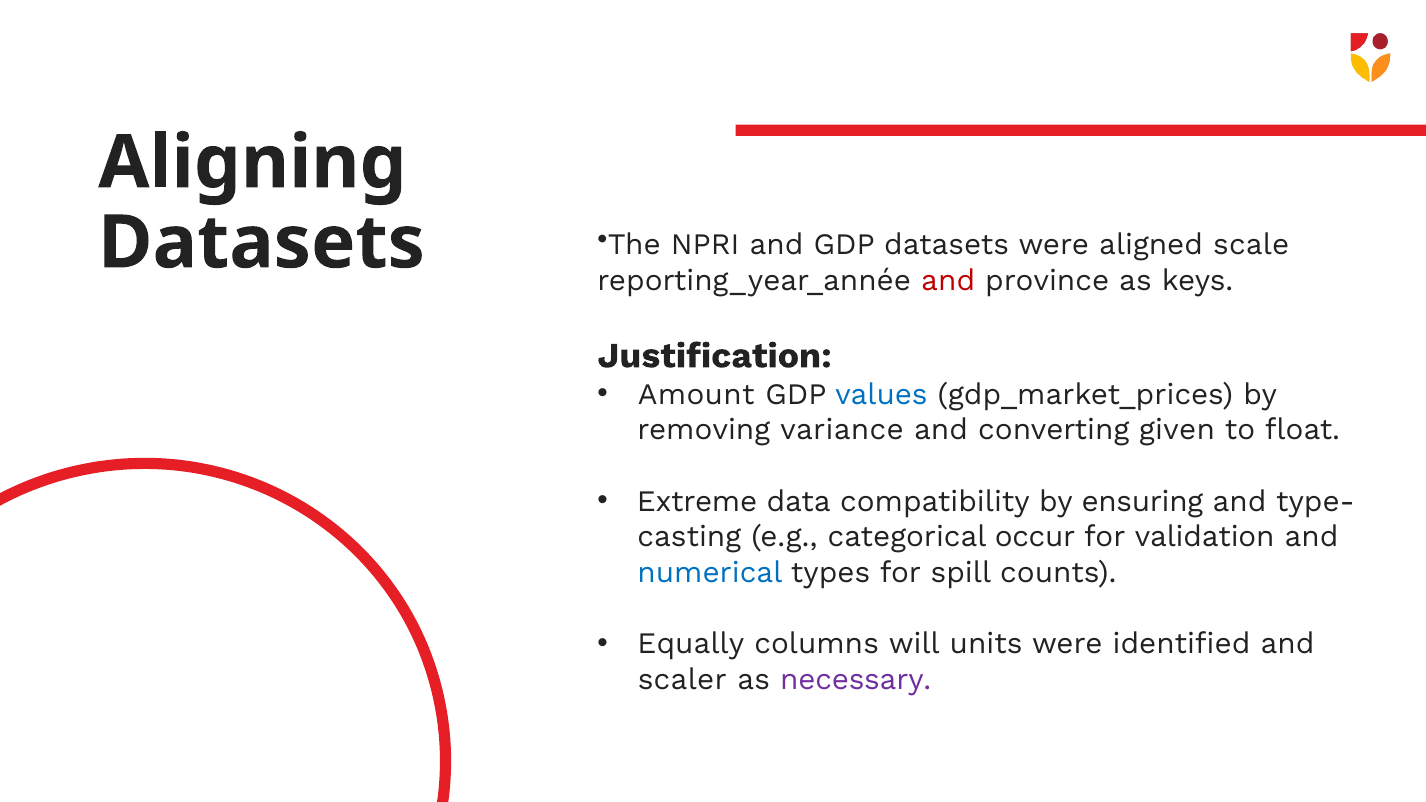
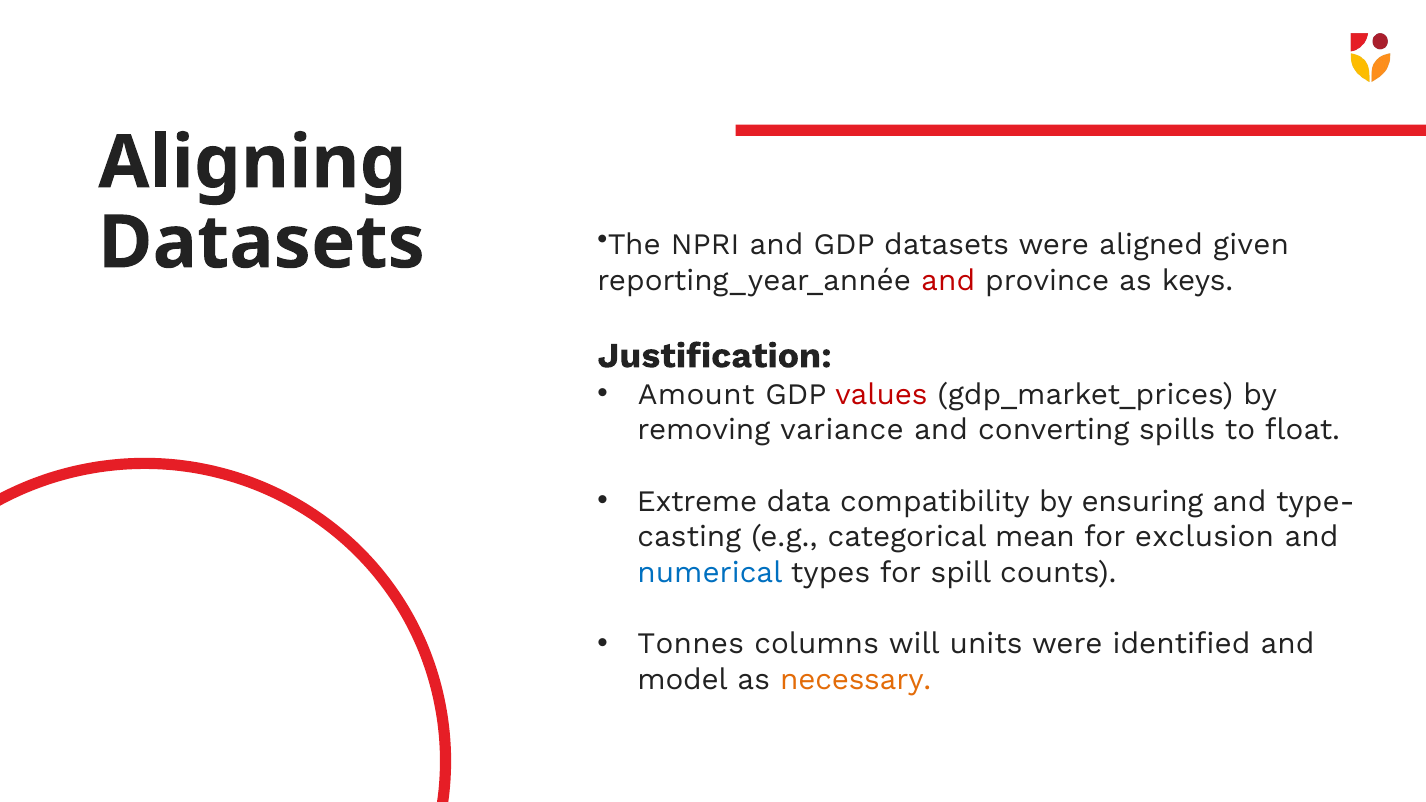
scale: scale -> given (1251, 245)
values colour: blue -> red (881, 394)
given: given -> spills (1177, 430)
occur: occur -> mean (1035, 537)
validation: validation -> exclusion (1204, 537)
Equally: Equally -> Tonnes (691, 644)
scaler: scaler -> model (683, 680)
necessary colour: purple -> orange (856, 680)
